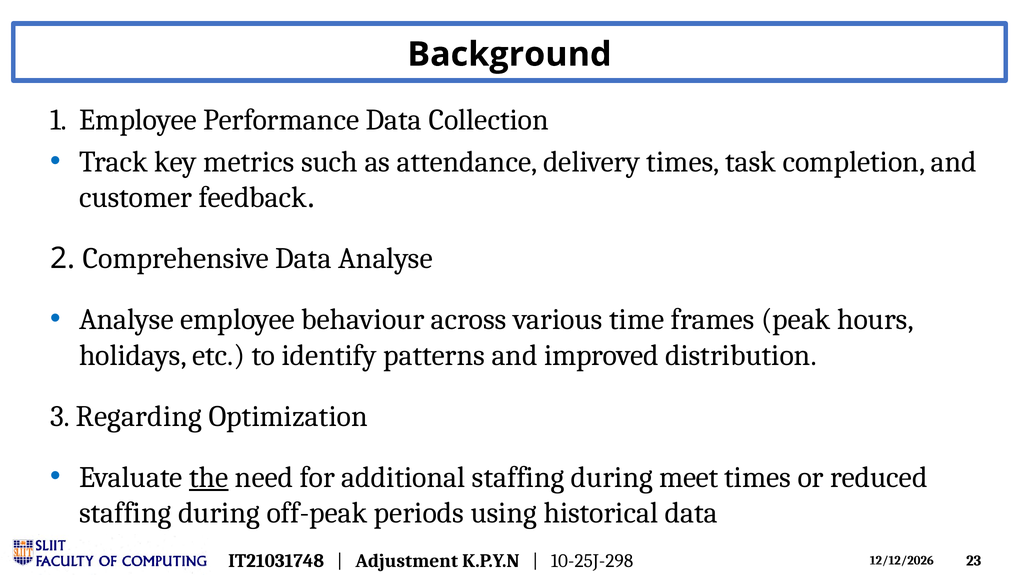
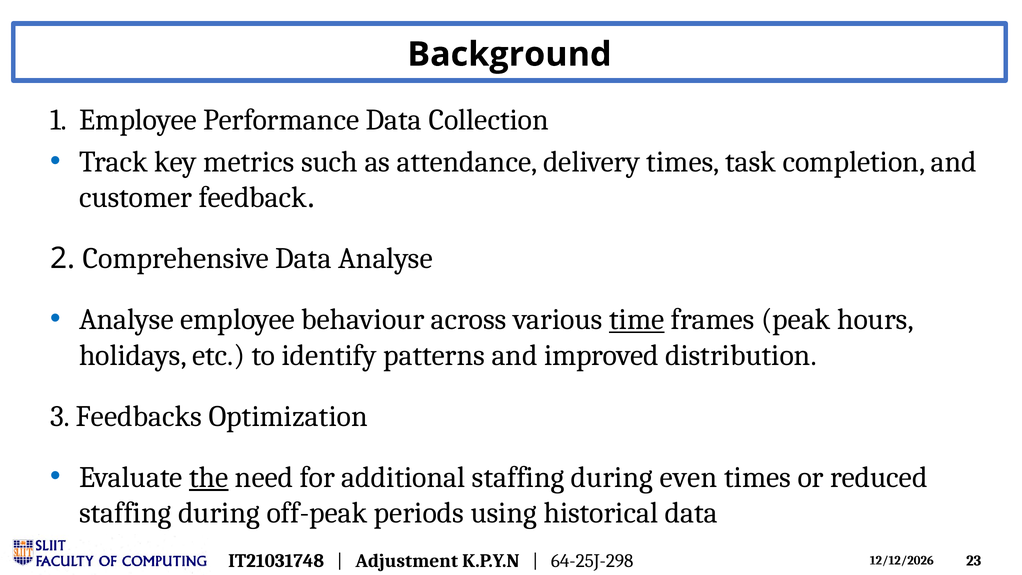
time underline: none -> present (637, 319)
Regarding: Regarding -> Feedbacks (139, 416)
meet: meet -> even (689, 477)
10-25J-298: 10-25J-298 -> 64-25J-298 (592, 561)
